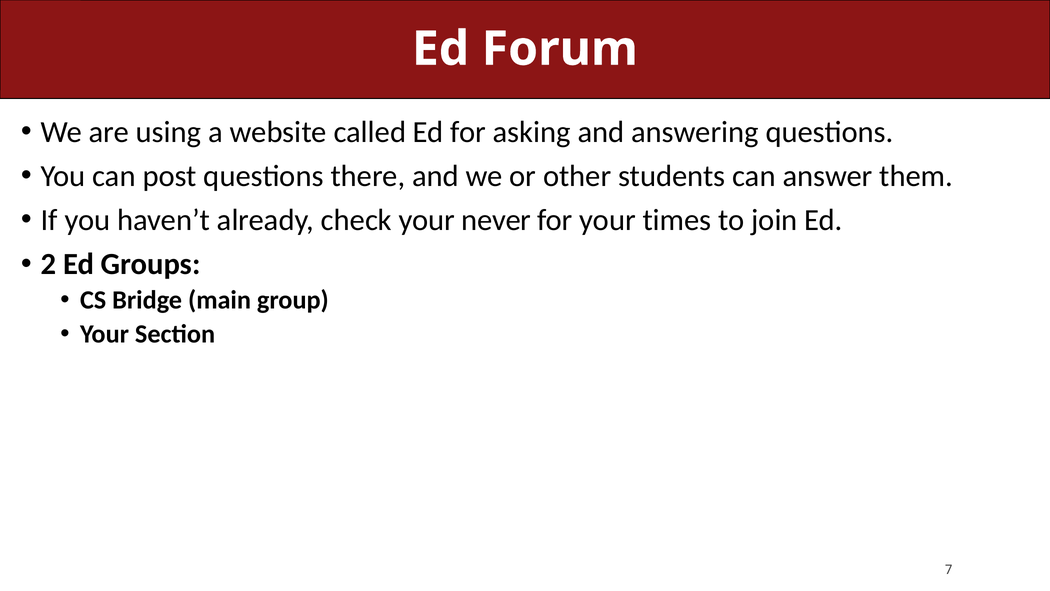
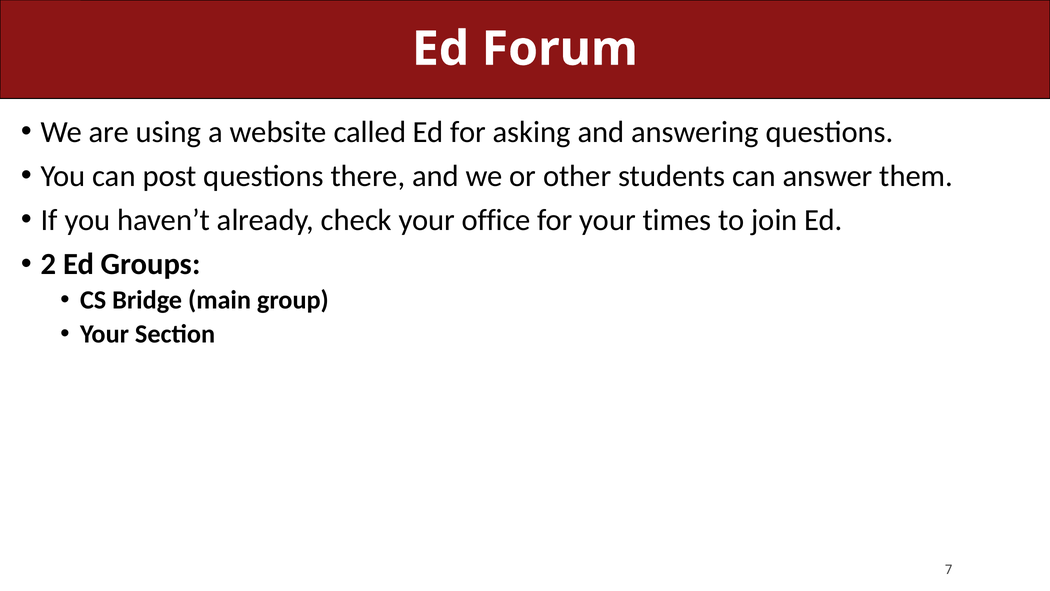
never: never -> office (496, 220)
